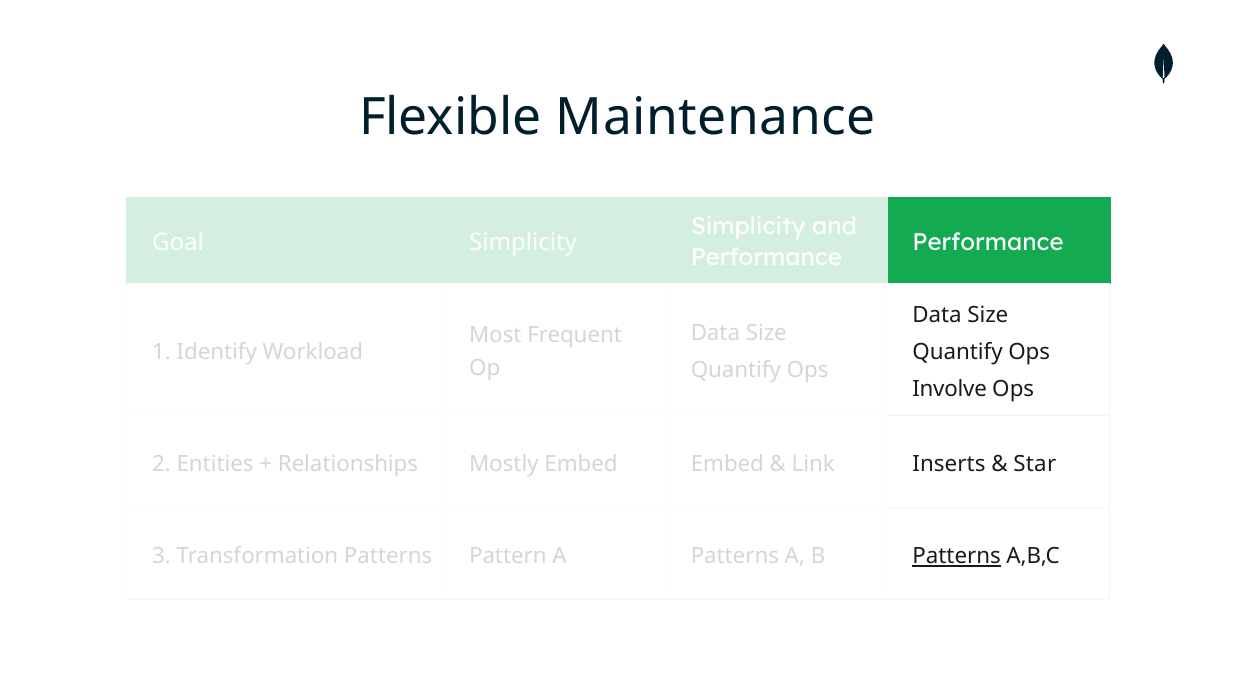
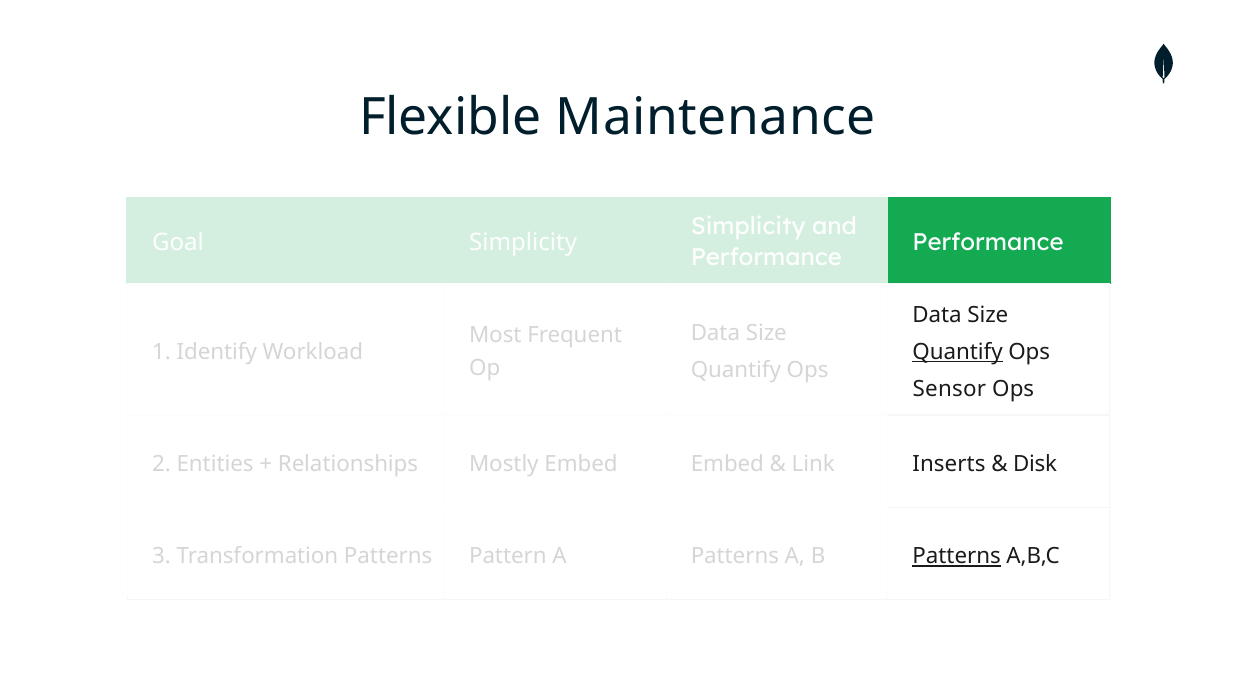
Quantify underline: none -> present (958, 352)
Involve: Involve -> Sensor (949, 389)
Star: Star -> Disk (1035, 464)
